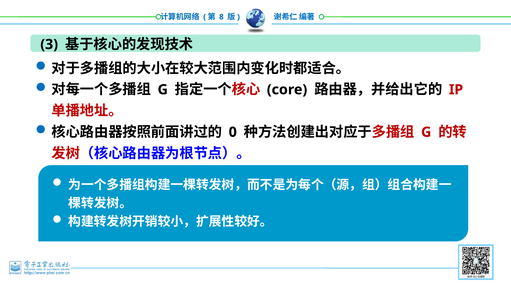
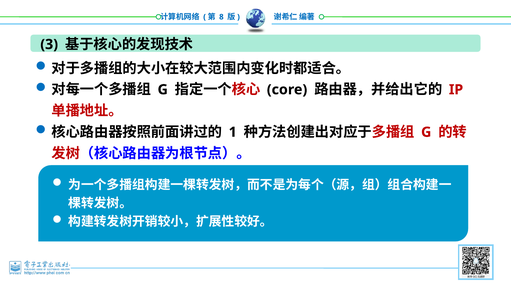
0: 0 -> 1 (233, 132)
